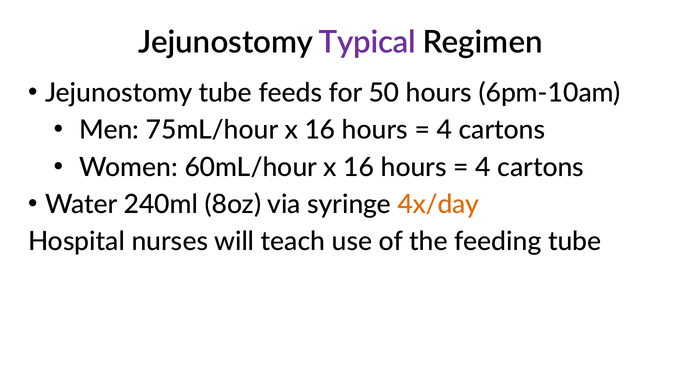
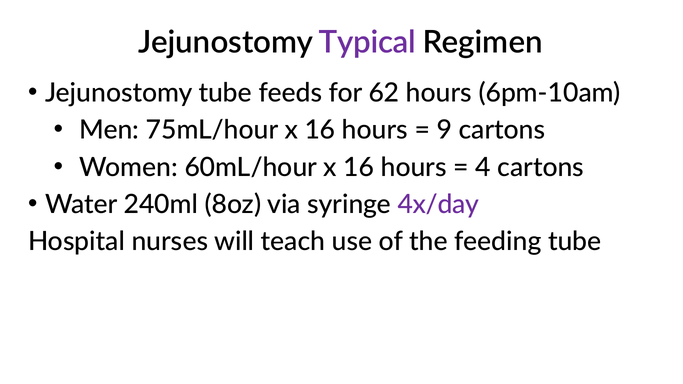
50: 50 -> 62 (384, 93)
4: 4 -> 9 (444, 130)
4x/day colour: orange -> purple (438, 205)
